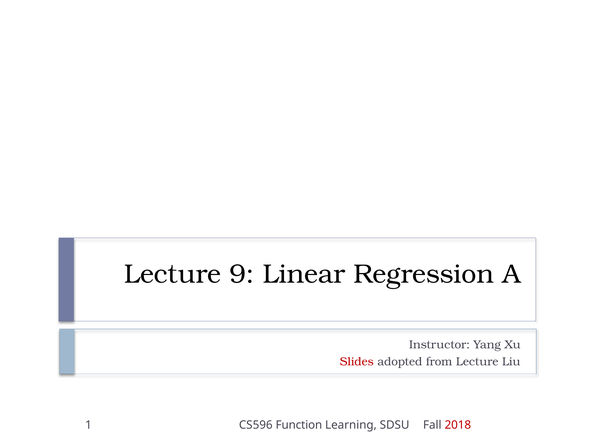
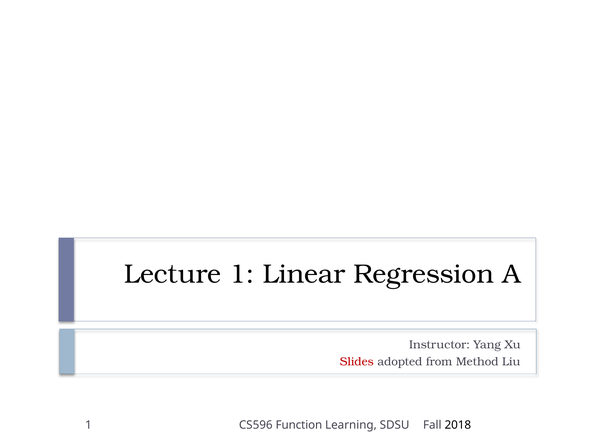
Lecture 9: 9 -> 1 (242, 274)
from Lecture: Lecture -> Method (477, 362)
2018 colour: red -> black (458, 425)
